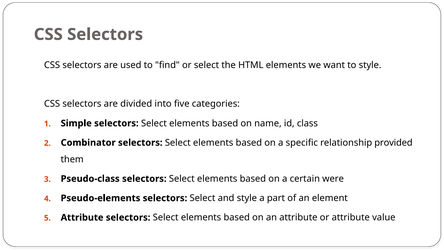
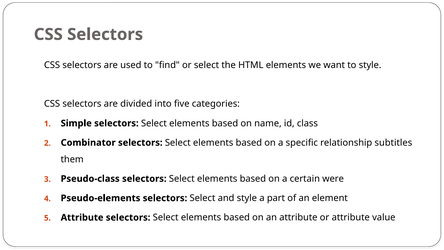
provided: provided -> subtitles (393, 143)
